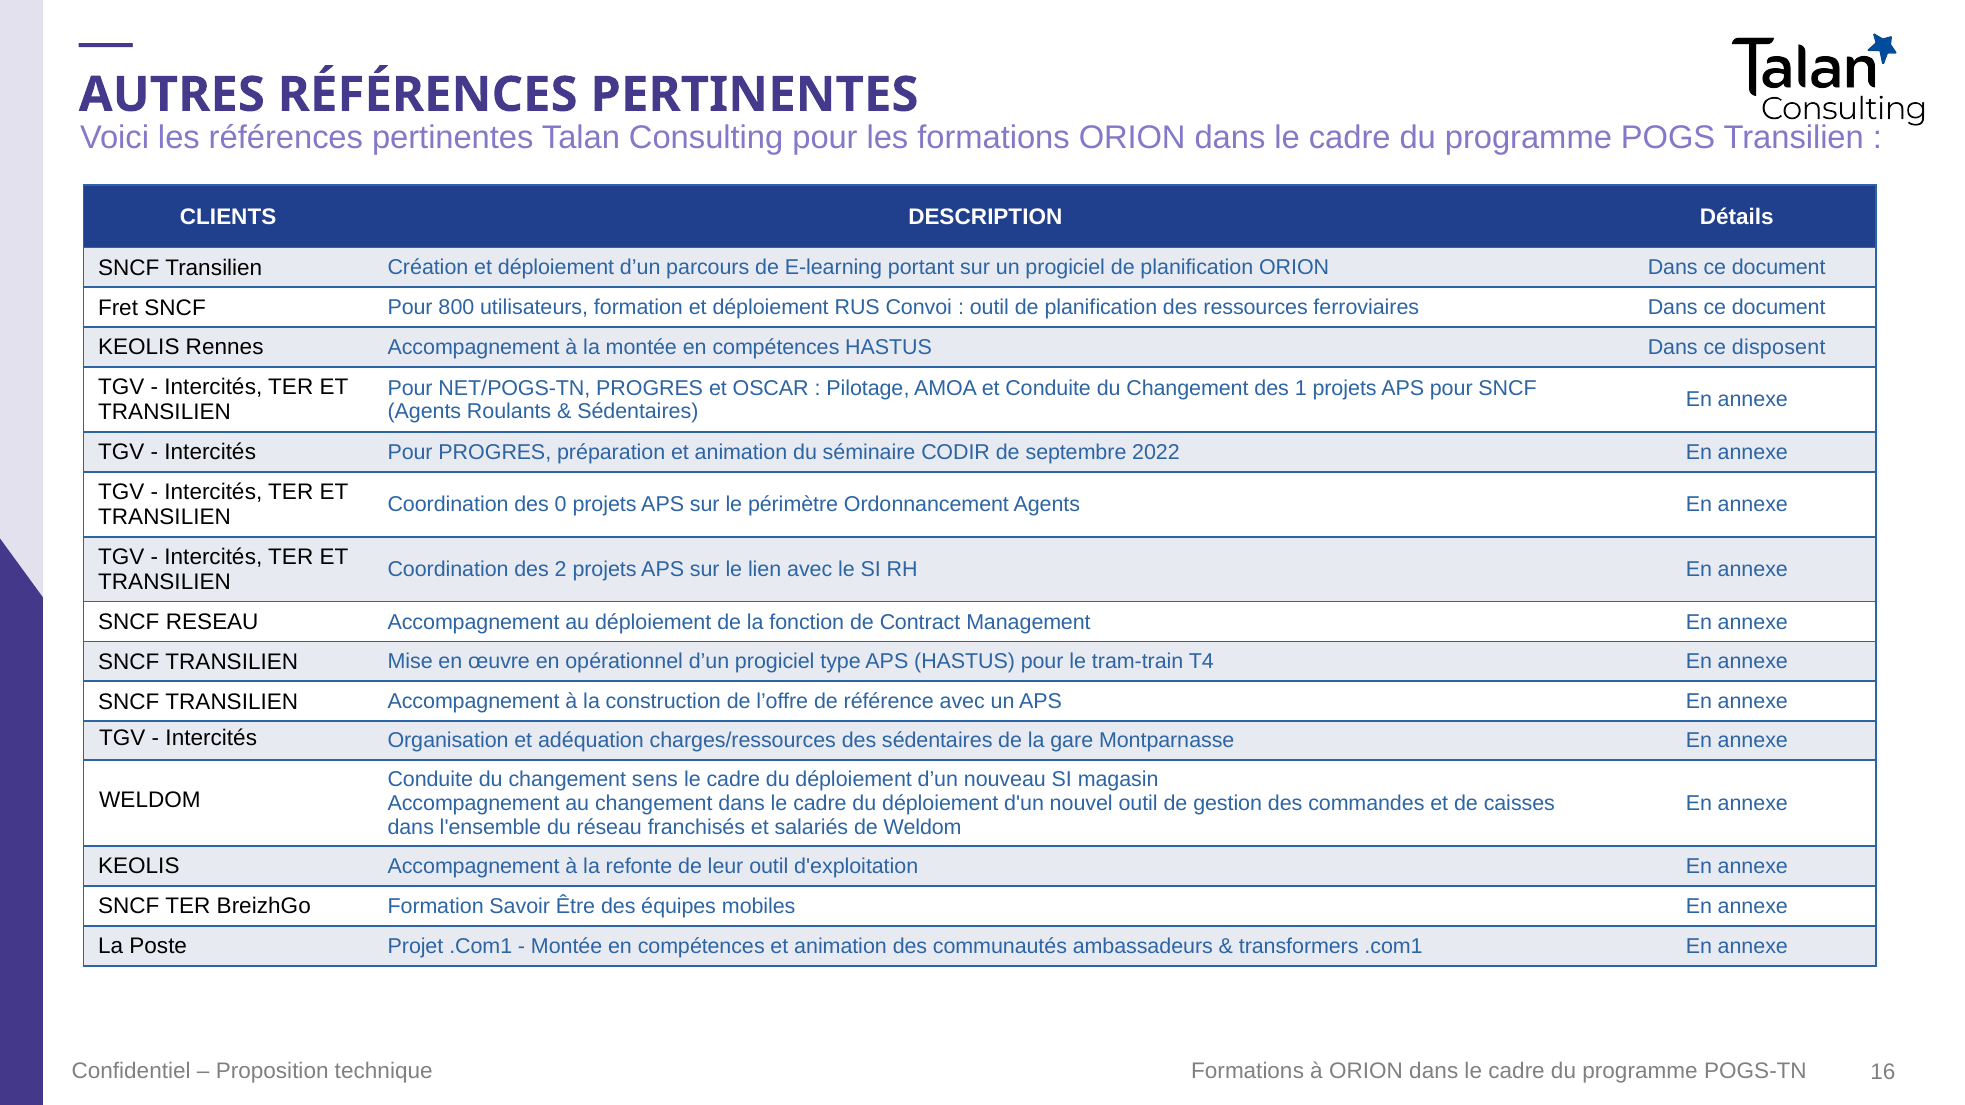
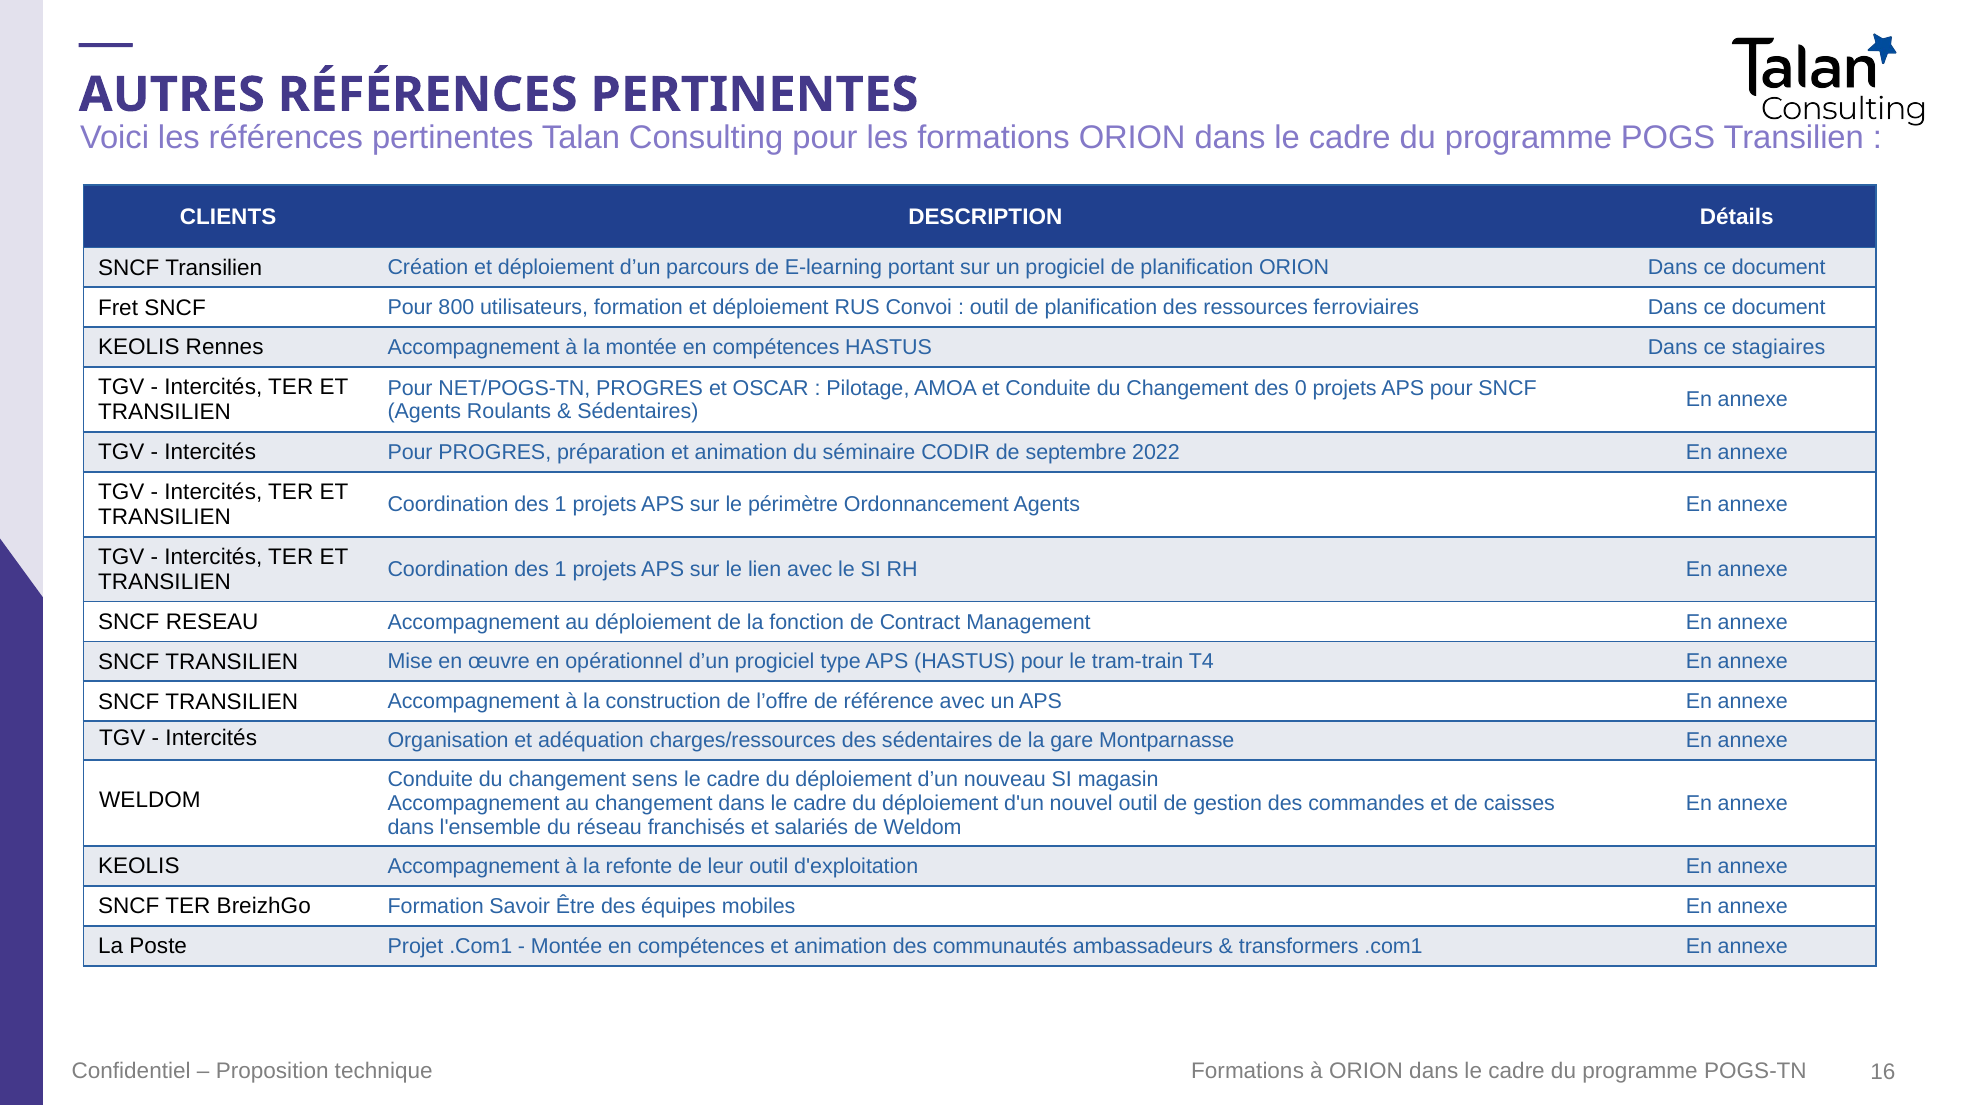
disposent: disposent -> stagiaires (1779, 348)
1: 1 -> 0 (1301, 388)
0: 0 -> 1 (561, 505)
2: 2 -> 1 (561, 570)
